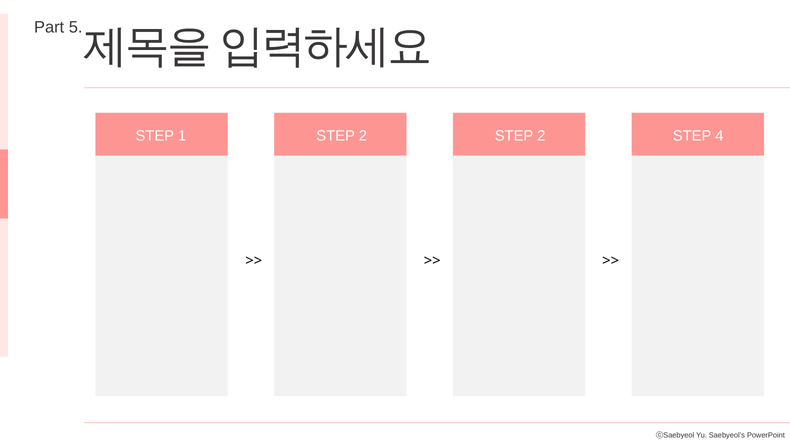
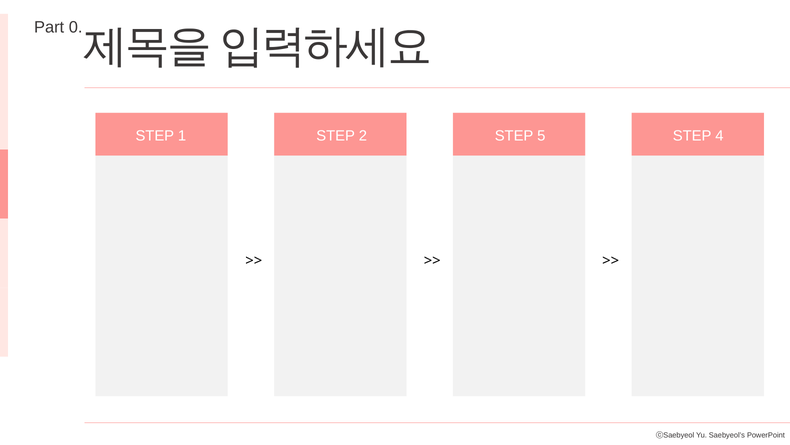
5: 5 -> 0 (76, 27)
2 STEP 2: 2 -> 5 (541, 136)
